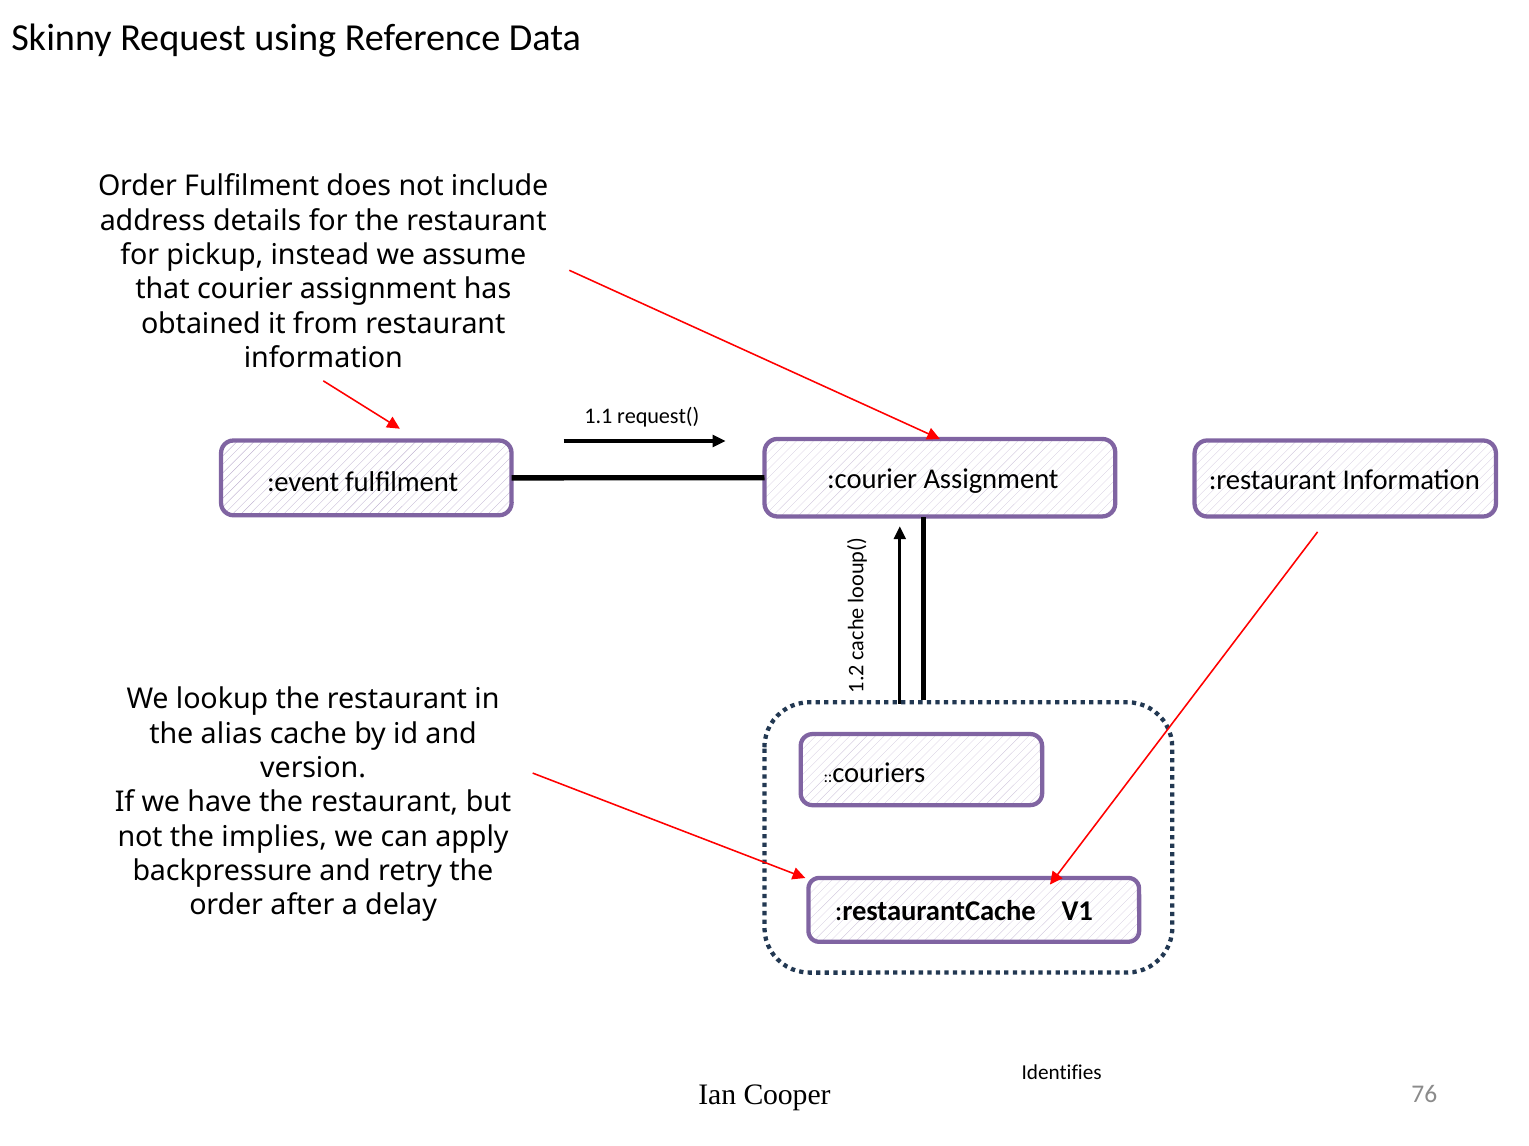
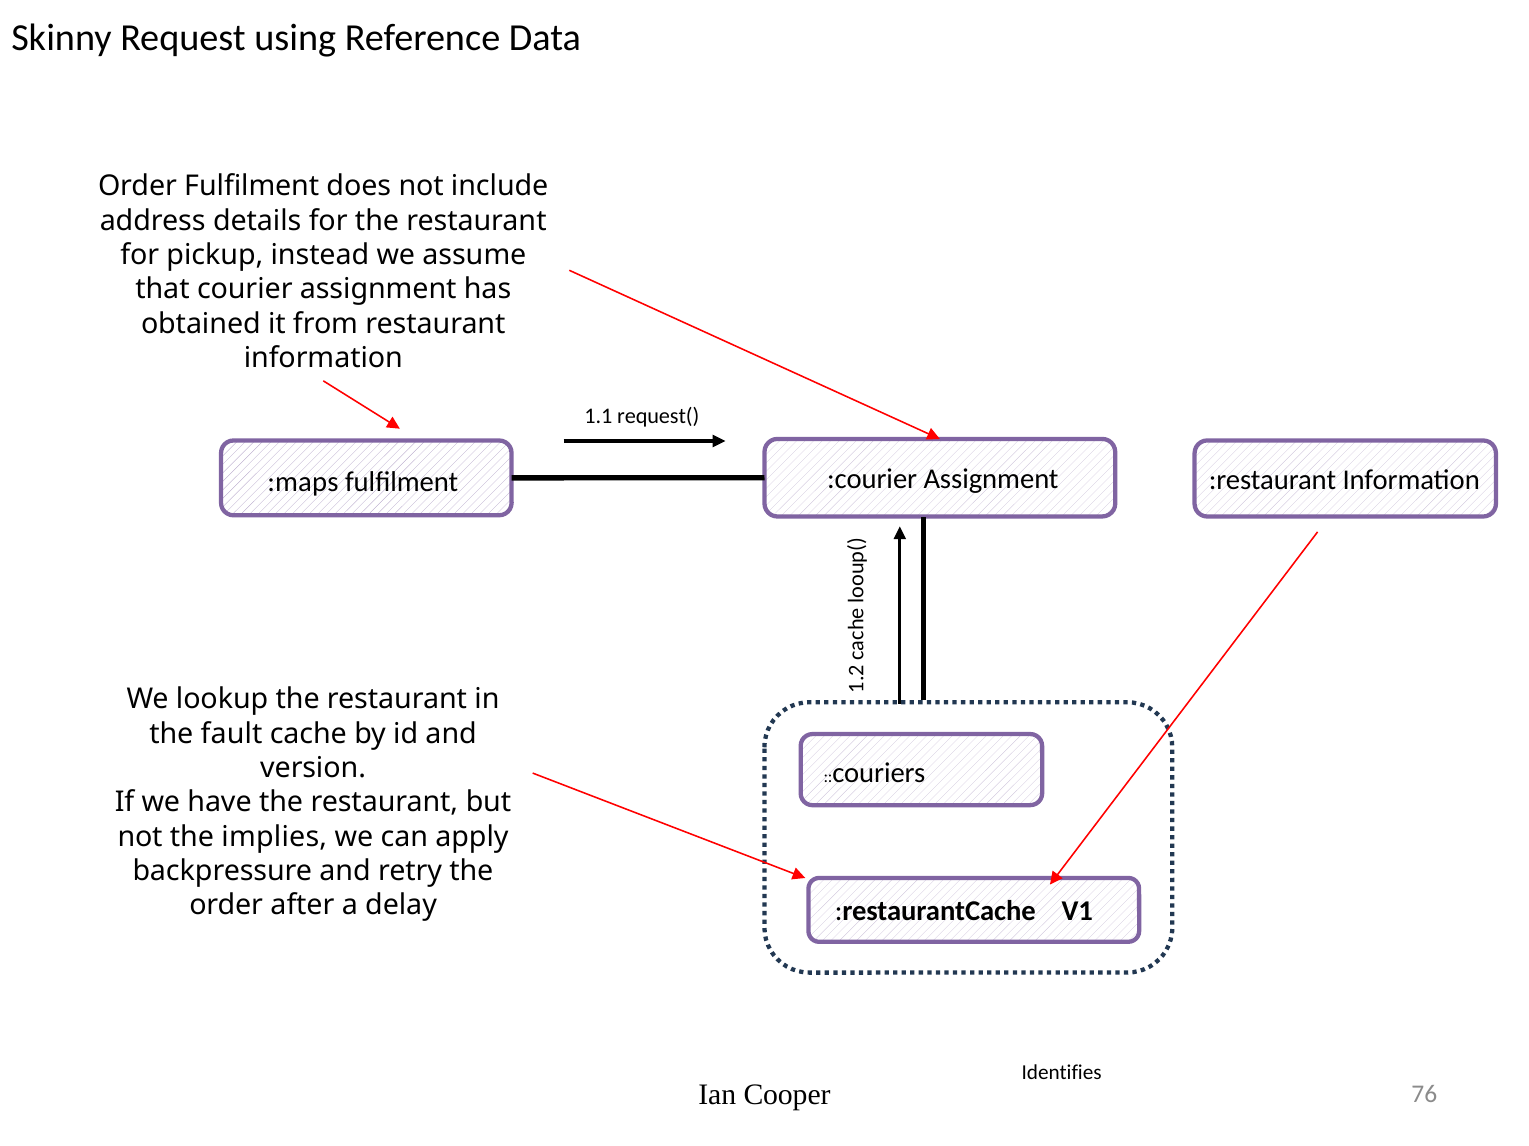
:event: :event -> :maps (303, 483)
alias: alias -> fault (232, 734)
